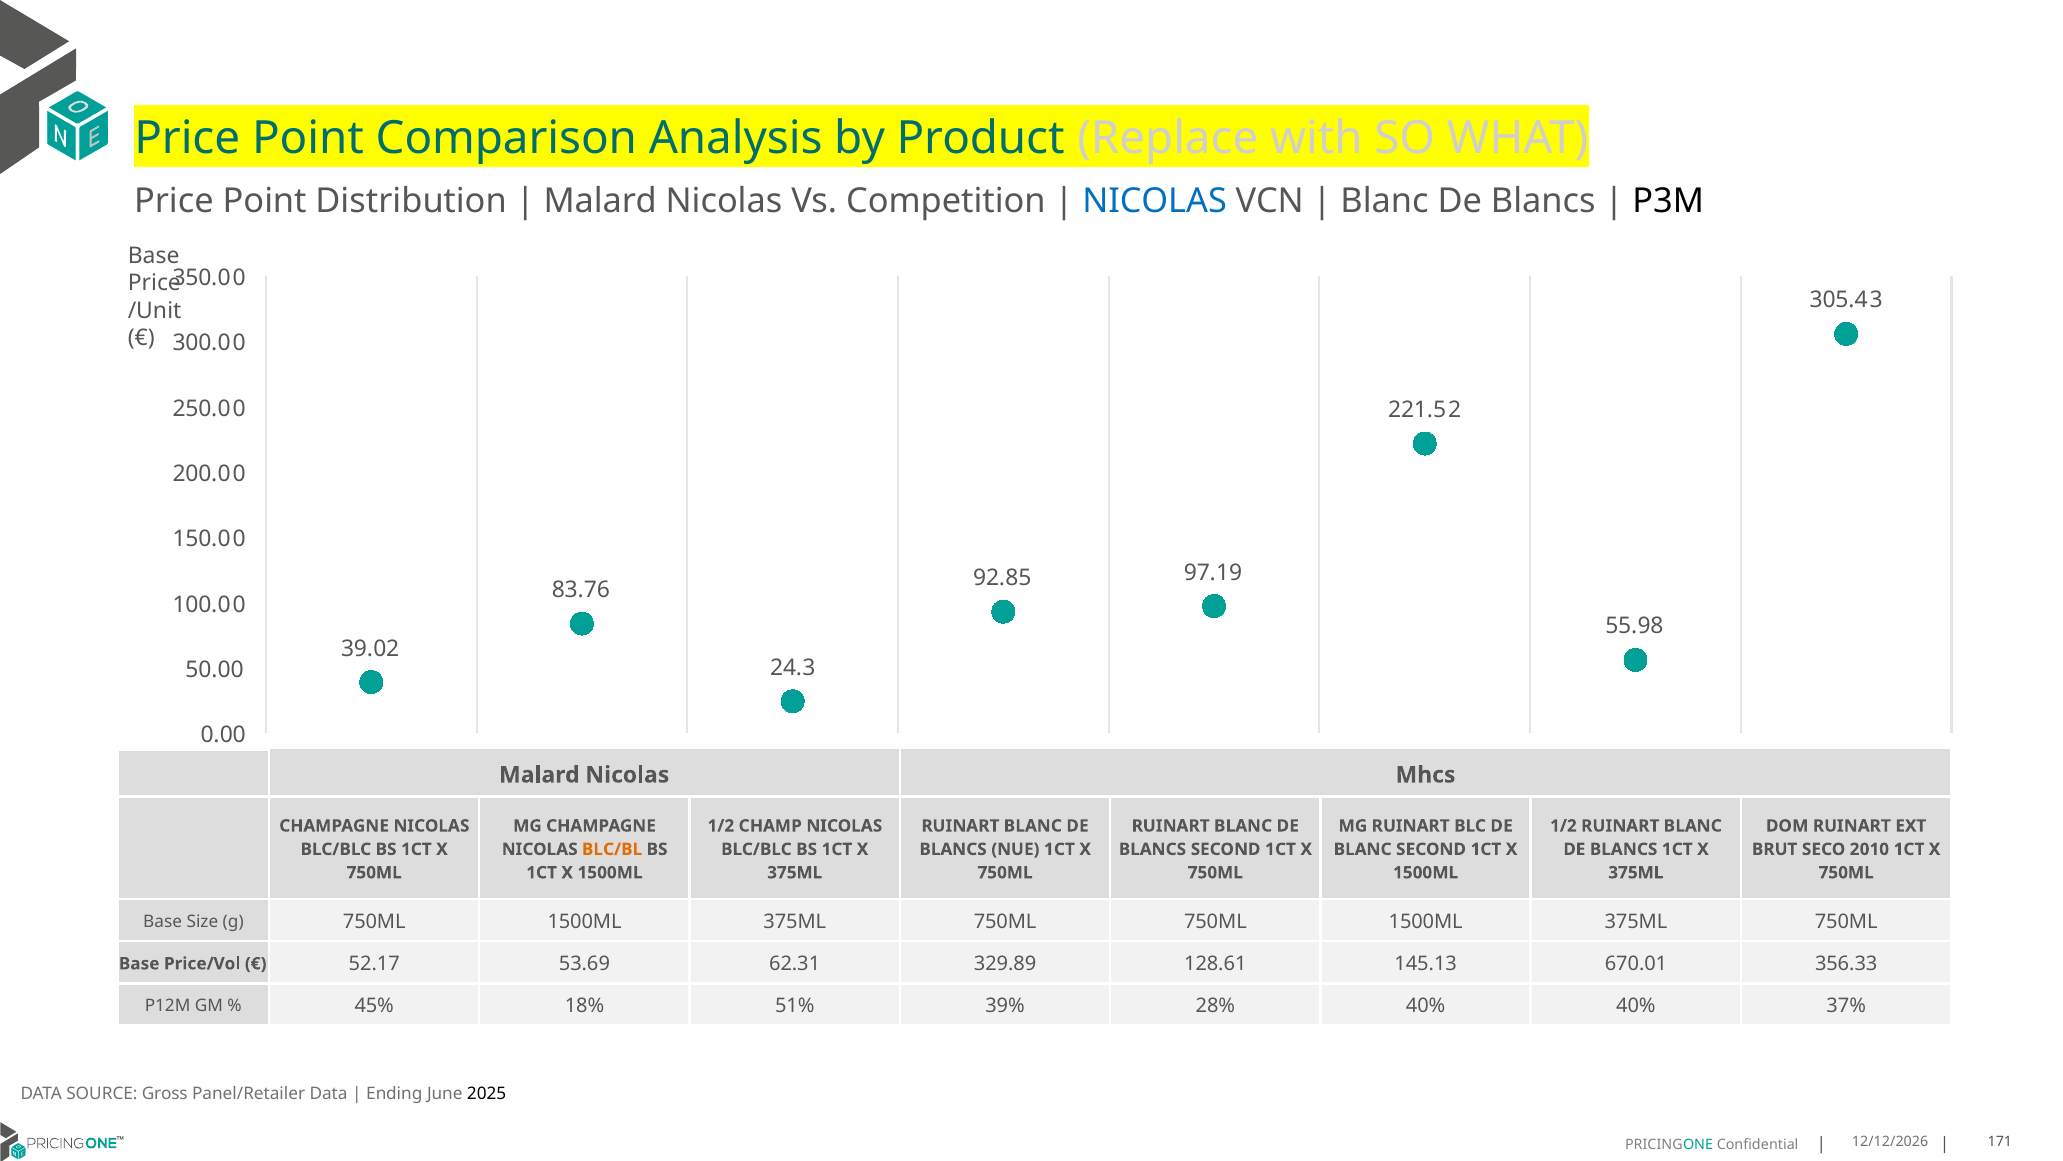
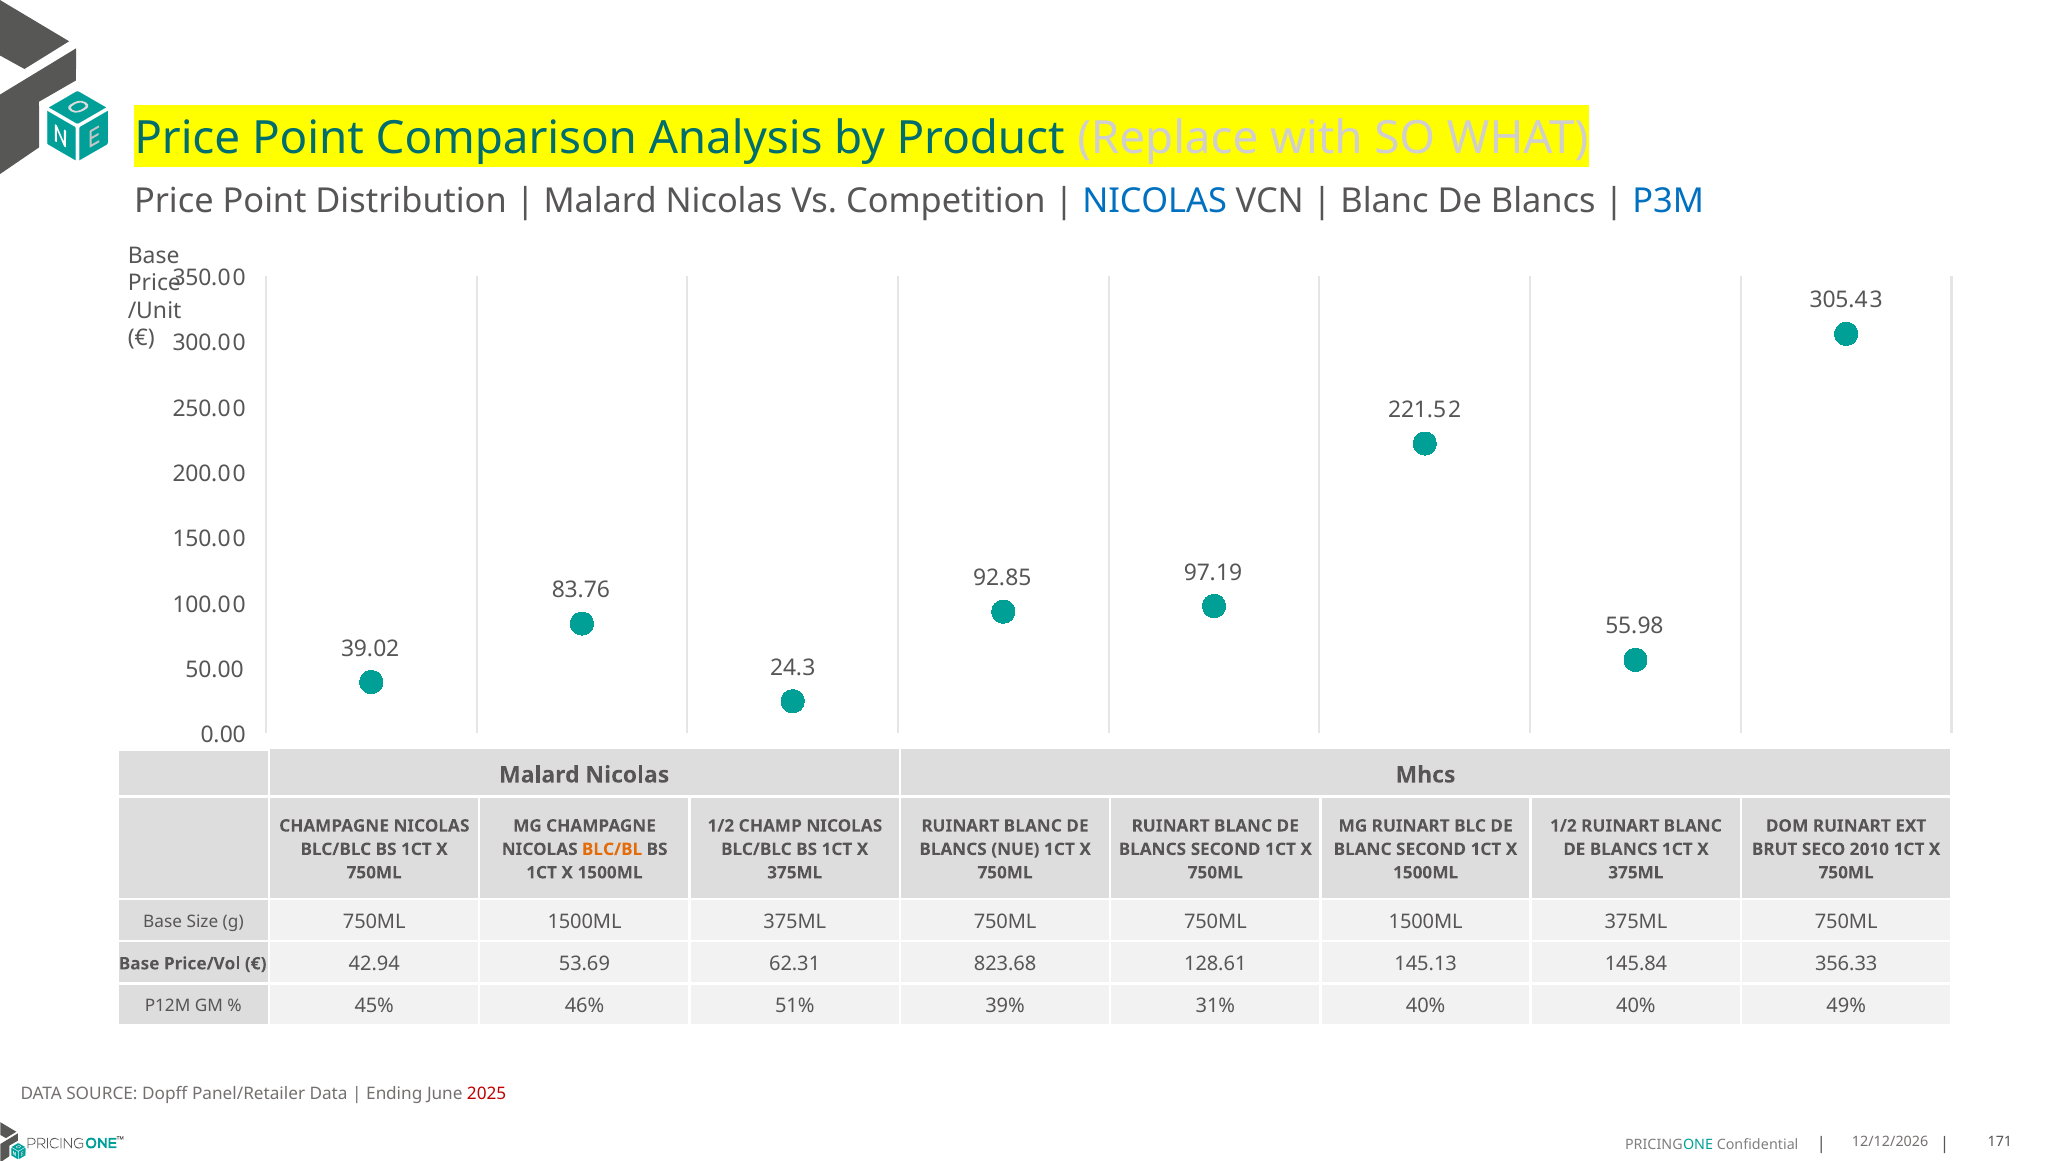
P3M colour: black -> blue (1668, 201)
52.17: 52.17 -> 42.94 (374, 964)
329.89: 329.89 -> 823.68 (1005, 964)
670.01: 670.01 -> 145.84 (1636, 964)
18%: 18% -> 46% (585, 1006)
28%: 28% -> 31% (1215, 1006)
37%: 37% -> 49% (1846, 1006)
Gross: Gross -> Dopff (165, 1093)
2025 colour: black -> red (487, 1093)
